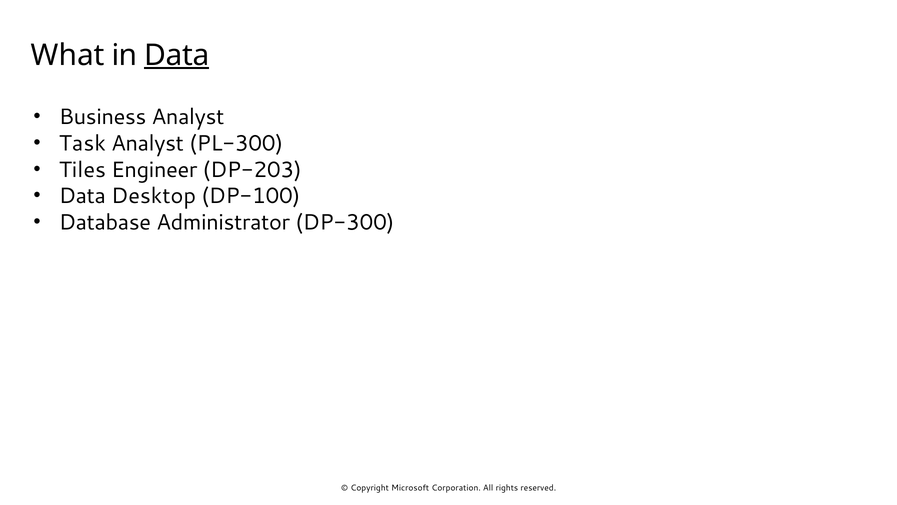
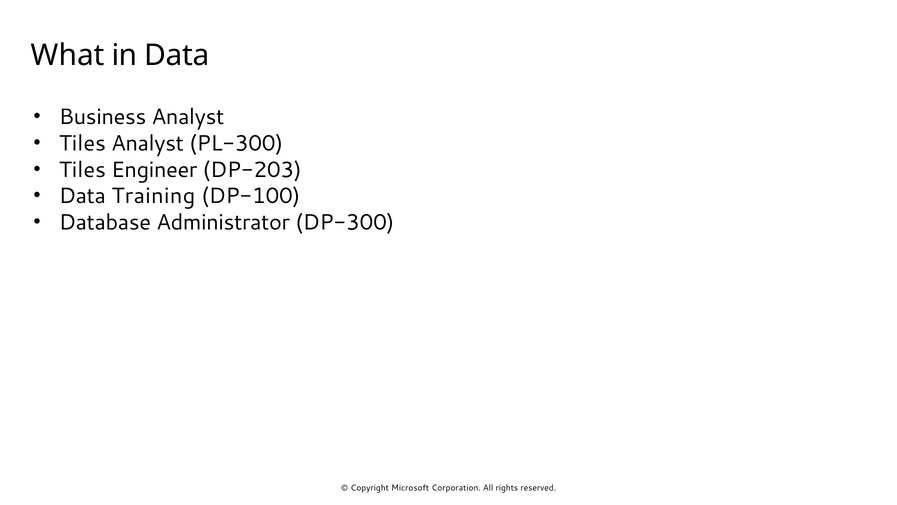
Data underline: present -> none (177, 55)
Task: Task -> Tiles (82, 143)
Desktop: Desktop -> Training (153, 196)
